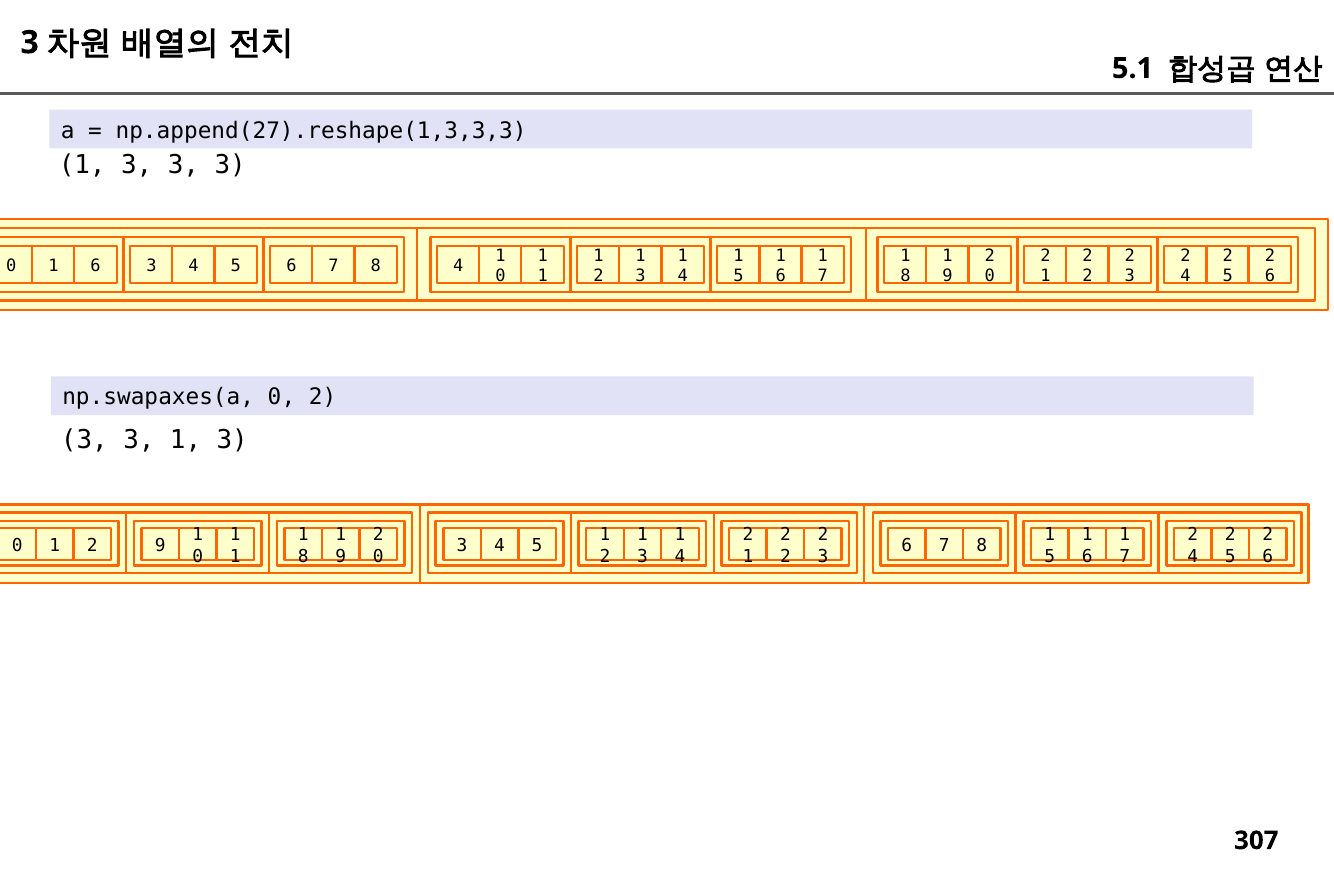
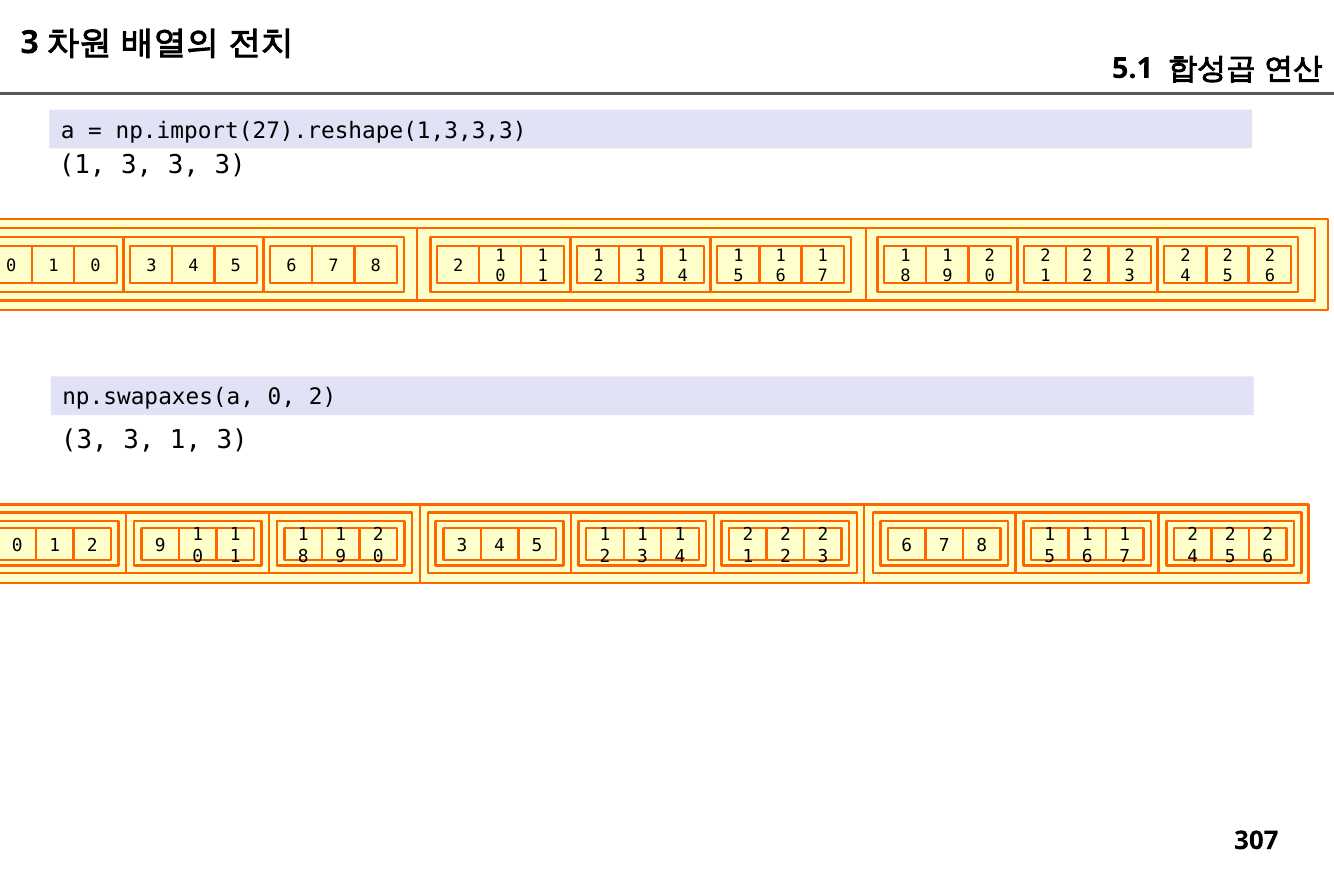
np.append(27).reshape(1,3,3,3: np.append(27).reshape(1,3,3,3 -> np.import(27).reshape(1,3,3,3 (321, 131)
0 1 6: 6 -> 0 (96, 266)
8 4: 4 -> 2 (458, 266)
